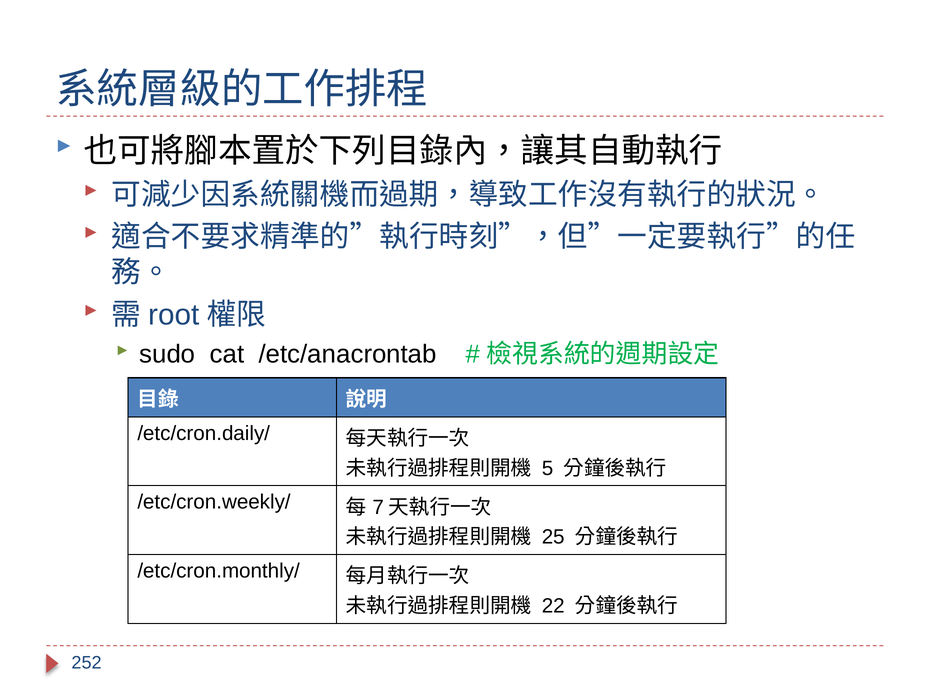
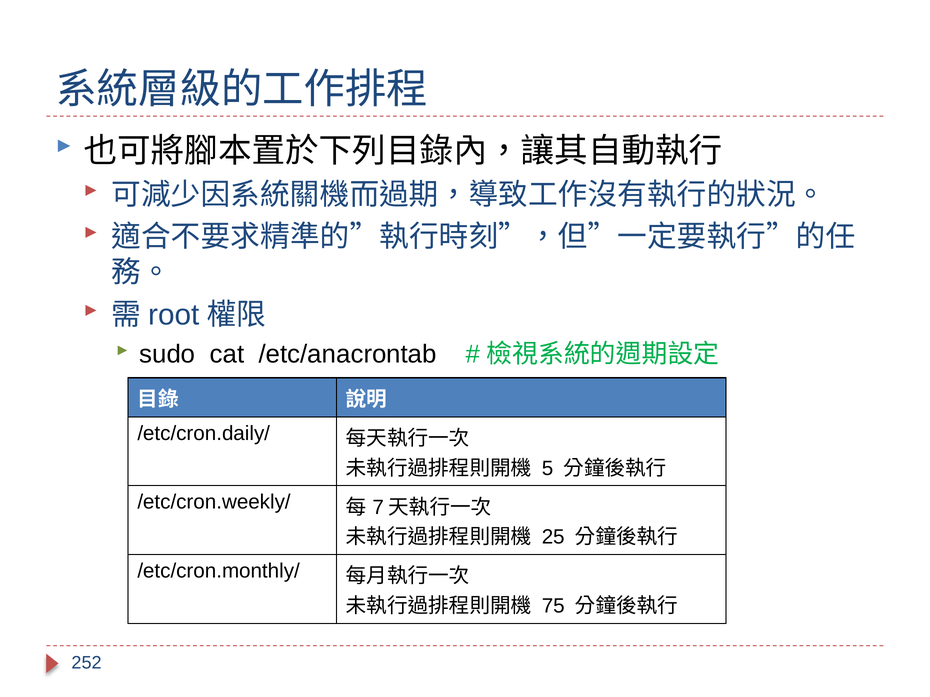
22: 22 -> 75 (553, 606)
